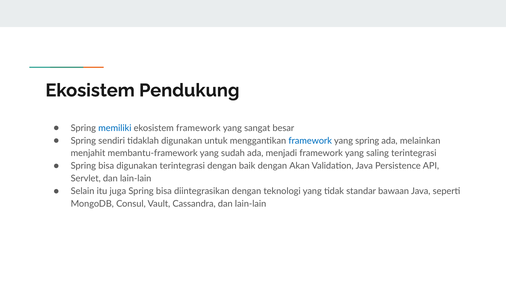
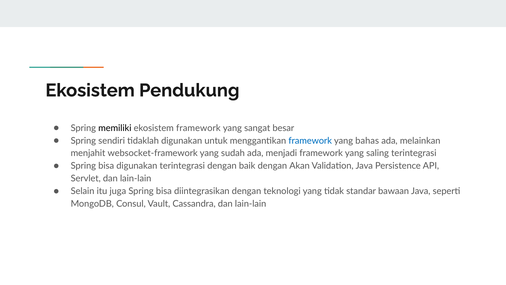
memiliki colour: blue -> black (115, 128)
yang spring: spring -> bahas (367, 140)
membantu-framework: membantu-framework -> websocket-framework (153, 153)
